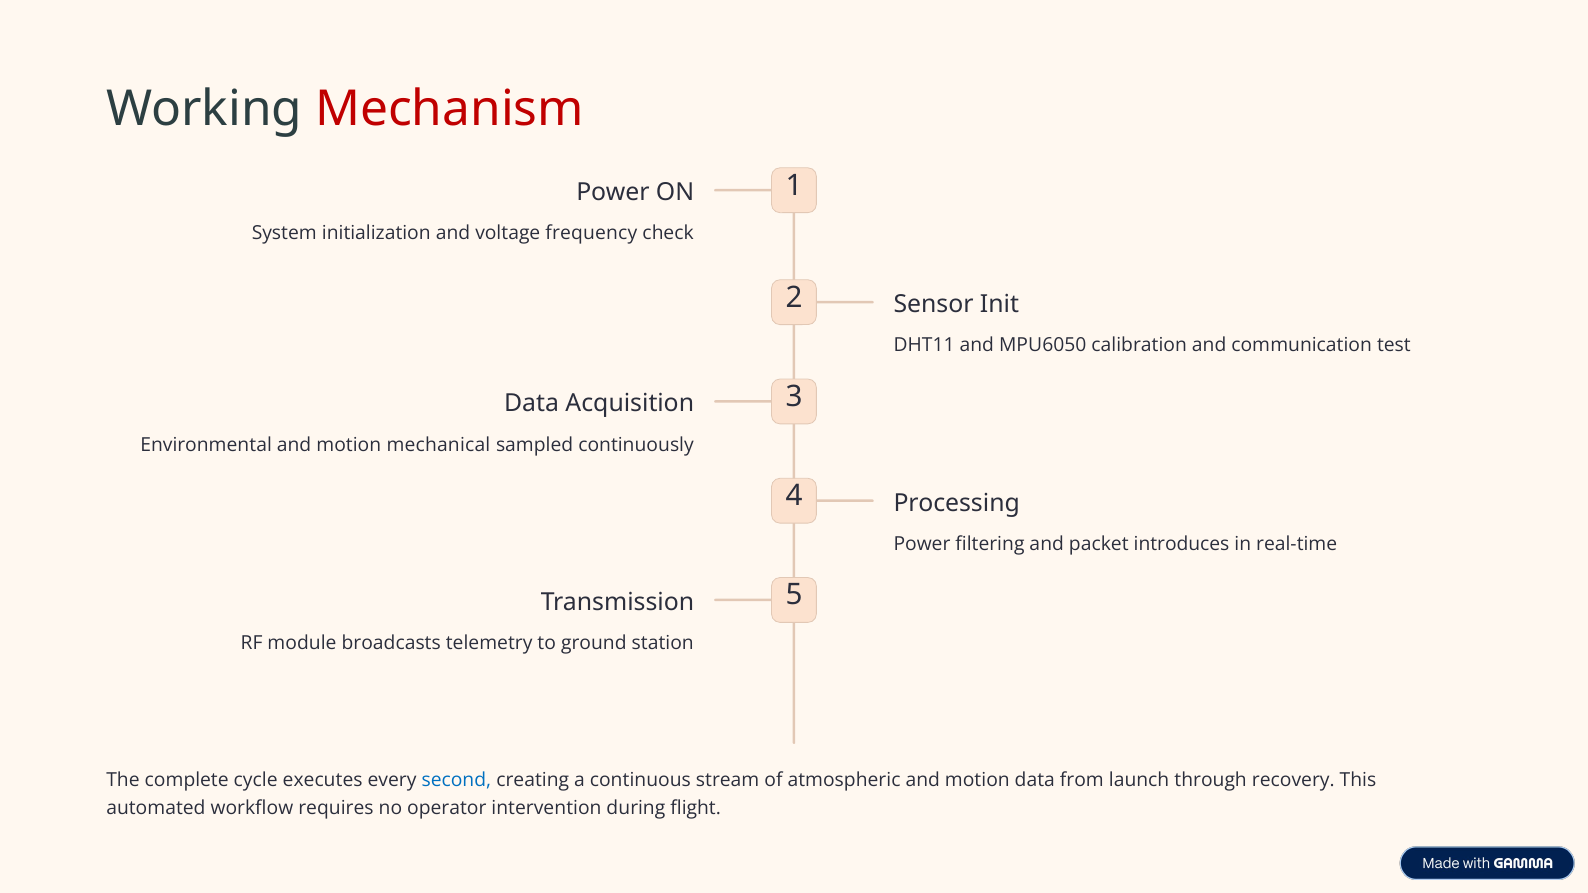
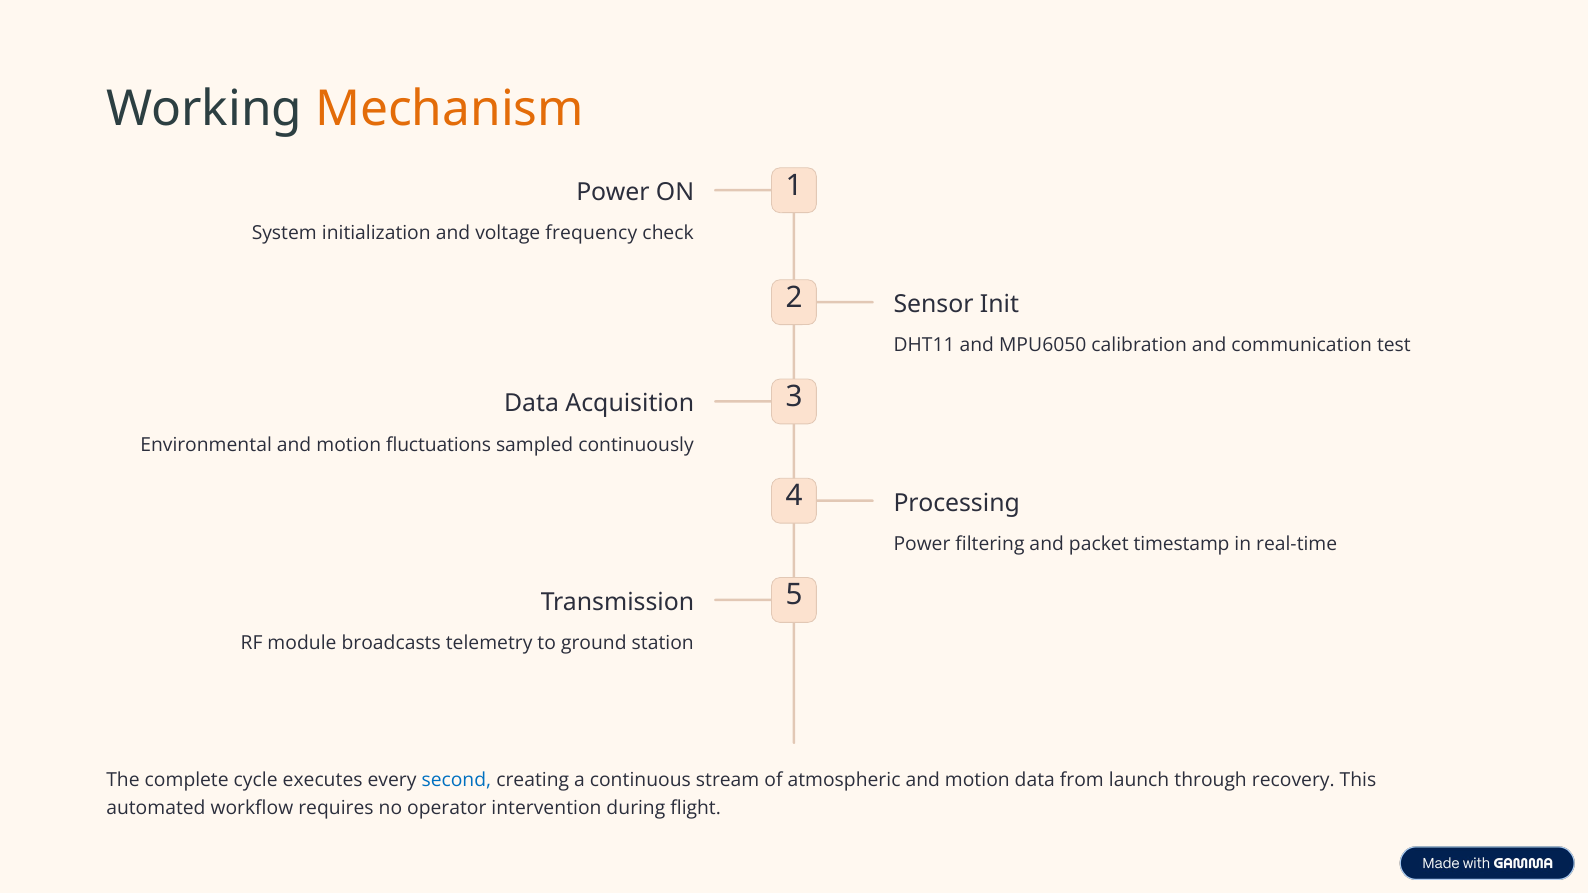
Mechanism colour: red -> orange (450, 109)
mechanical: mechanical -> fluctuations (439, 445)
introduces: introduces -> timestamp (1182, 544)
